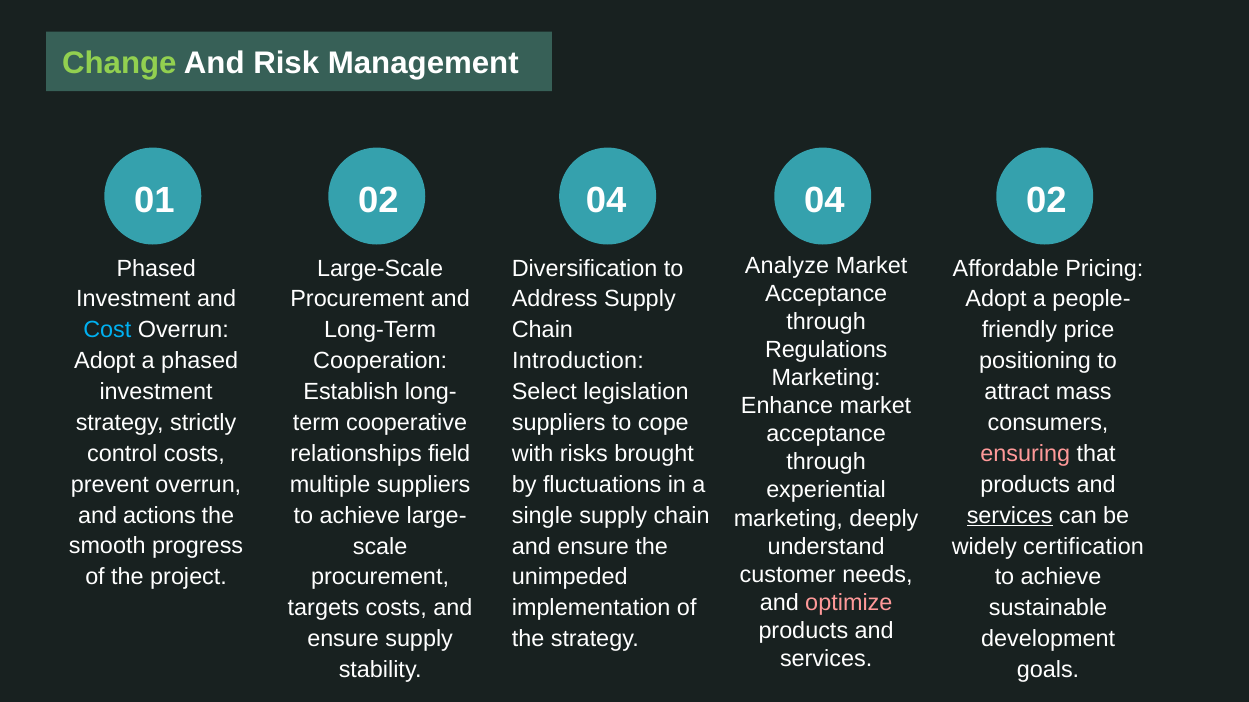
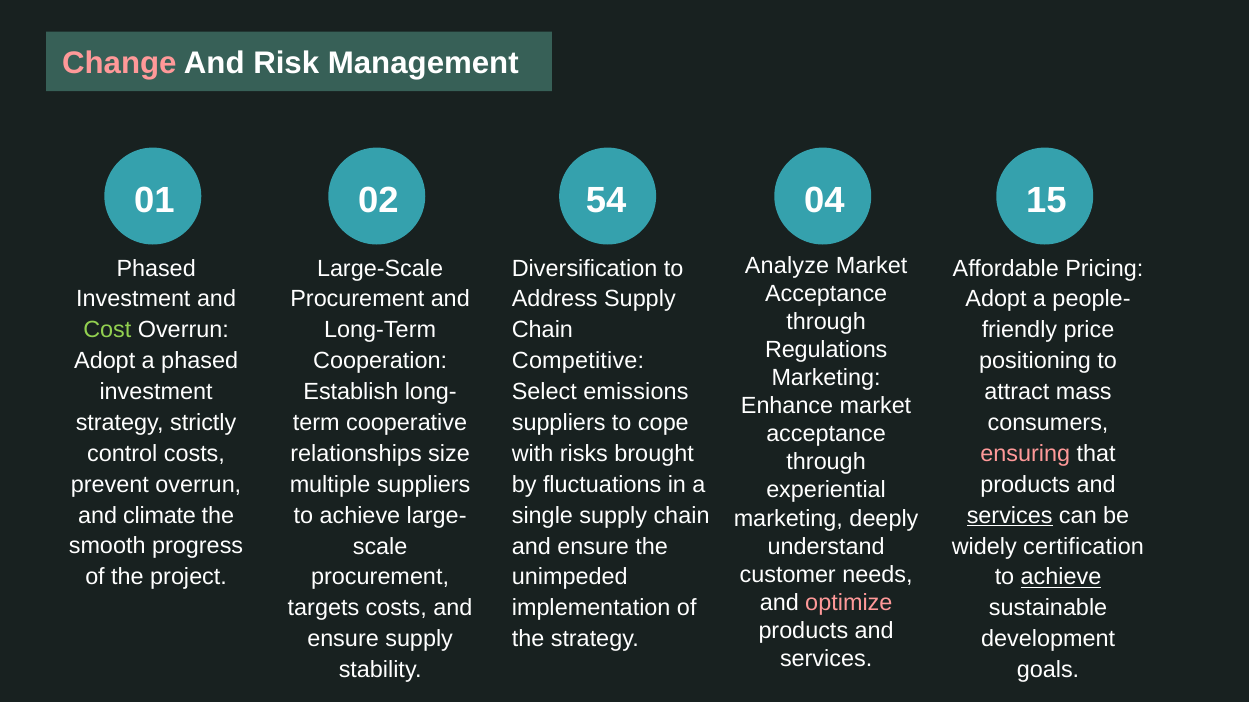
Change colour: light green -> pink (119, 63)
02 04: 04 -> 54 (606, 201)
04 02: 02 -> 15 (1046, 201)
Cost colour: light blue -> light green (107, 330)
Introduction: Introduction -> Competitive (578, 361)
legislation: legislation -> emissions (636, 392)
field: field -> size (449, 454)
actions: actions -> climate (159, 516)
achieve underline: none -> present (1061, 578)
